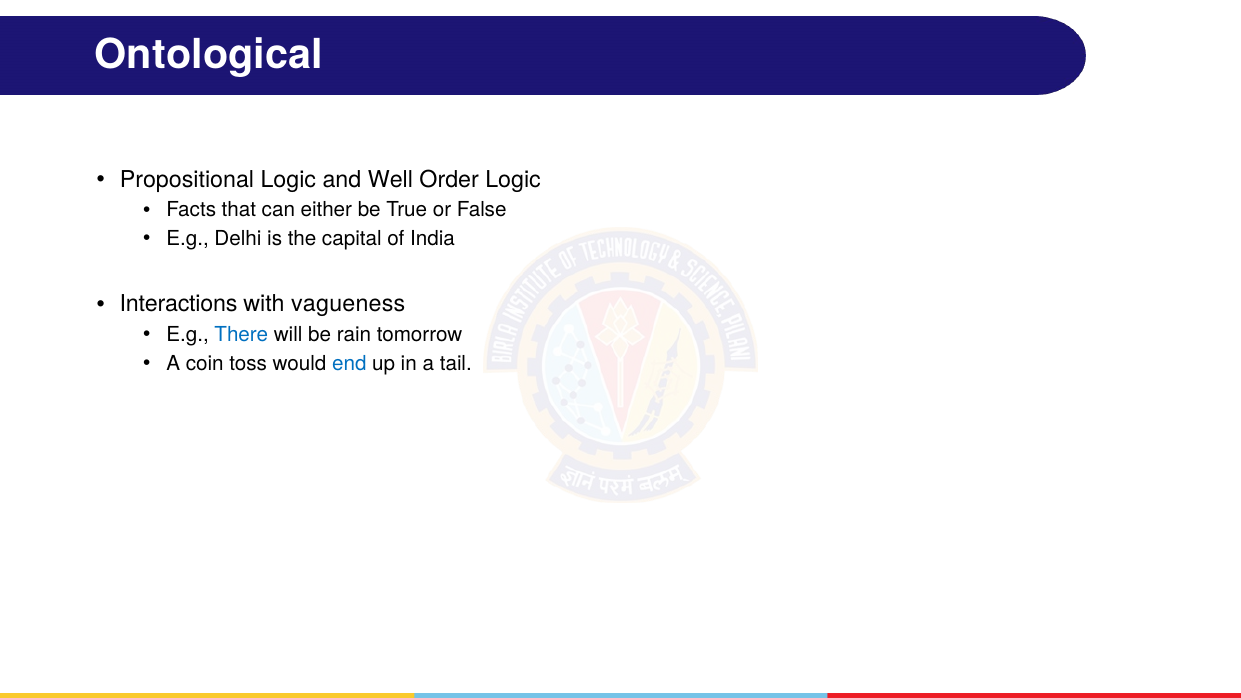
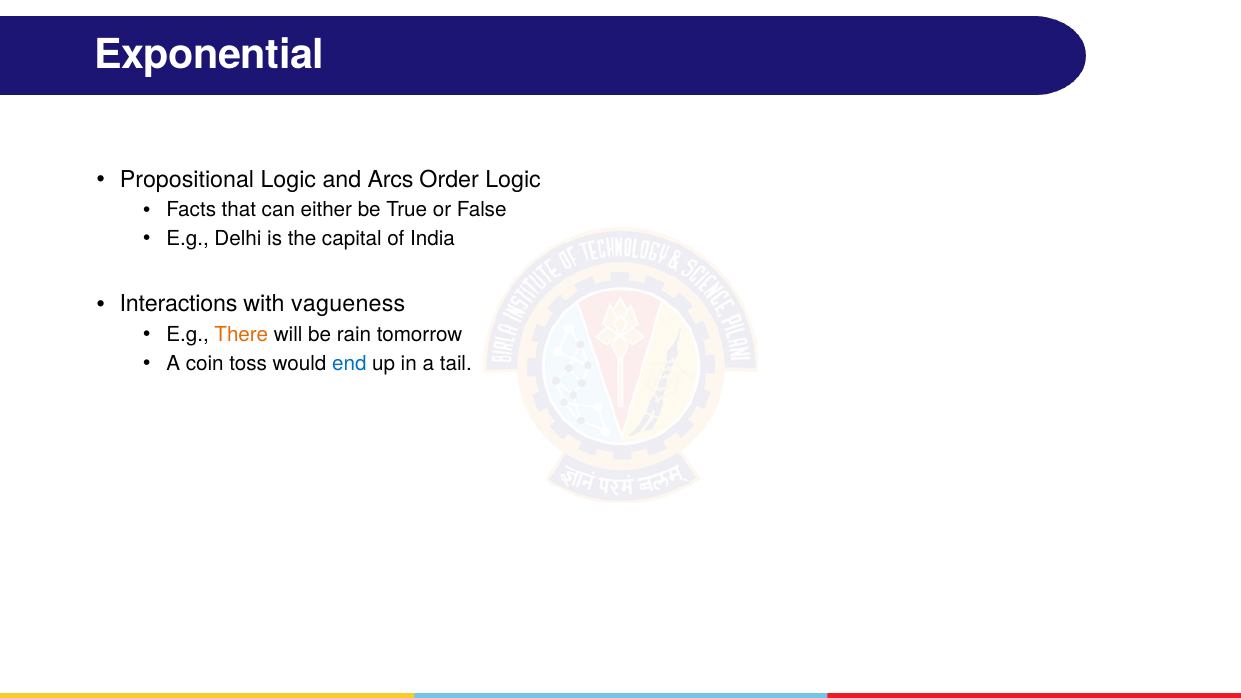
Ontological: Ontological -> Exponential (209, 55)
Well: Well -> Arcs (390, 180)
There colour: blue -> orange (241, 335)
